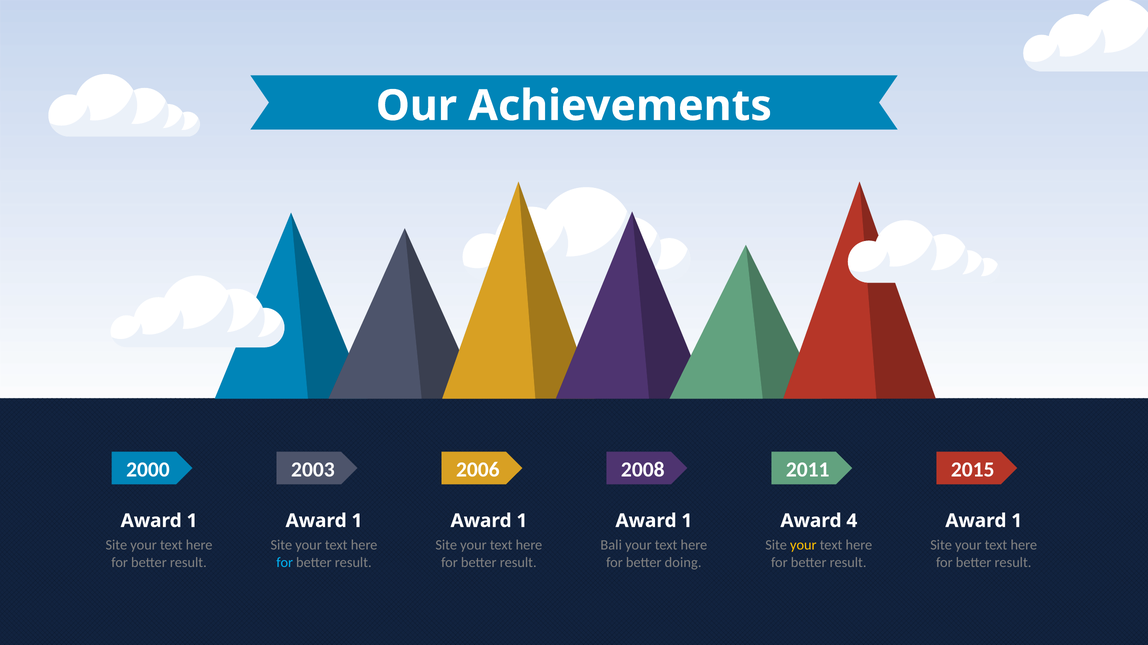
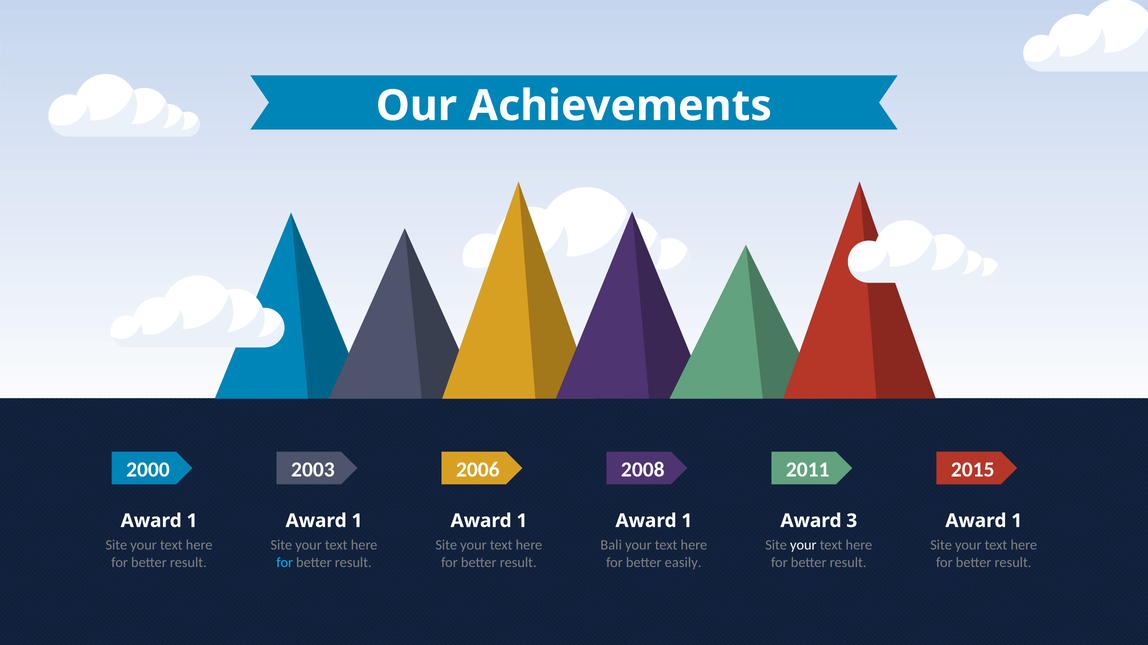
4: 4 -> 3 (852, 521)
your colour: yellow -> white (803, 546)
doing: doing -> easily (683, 563)
